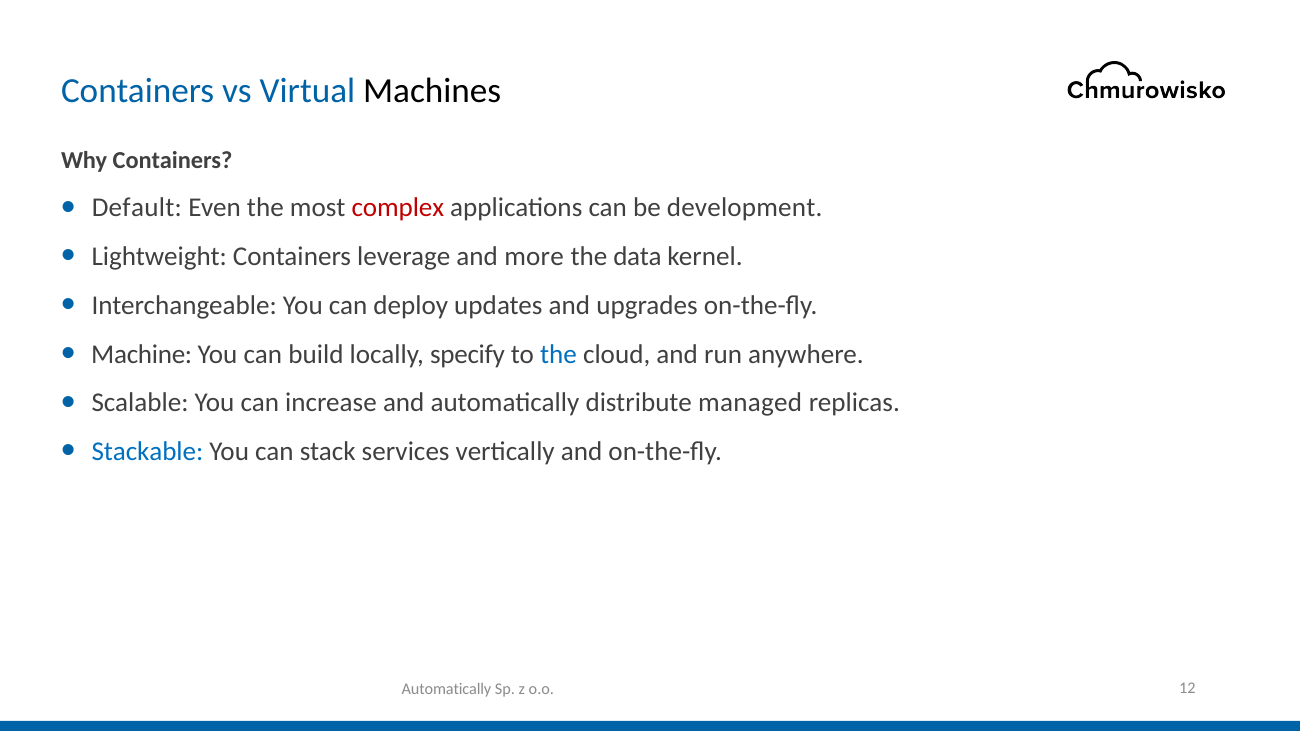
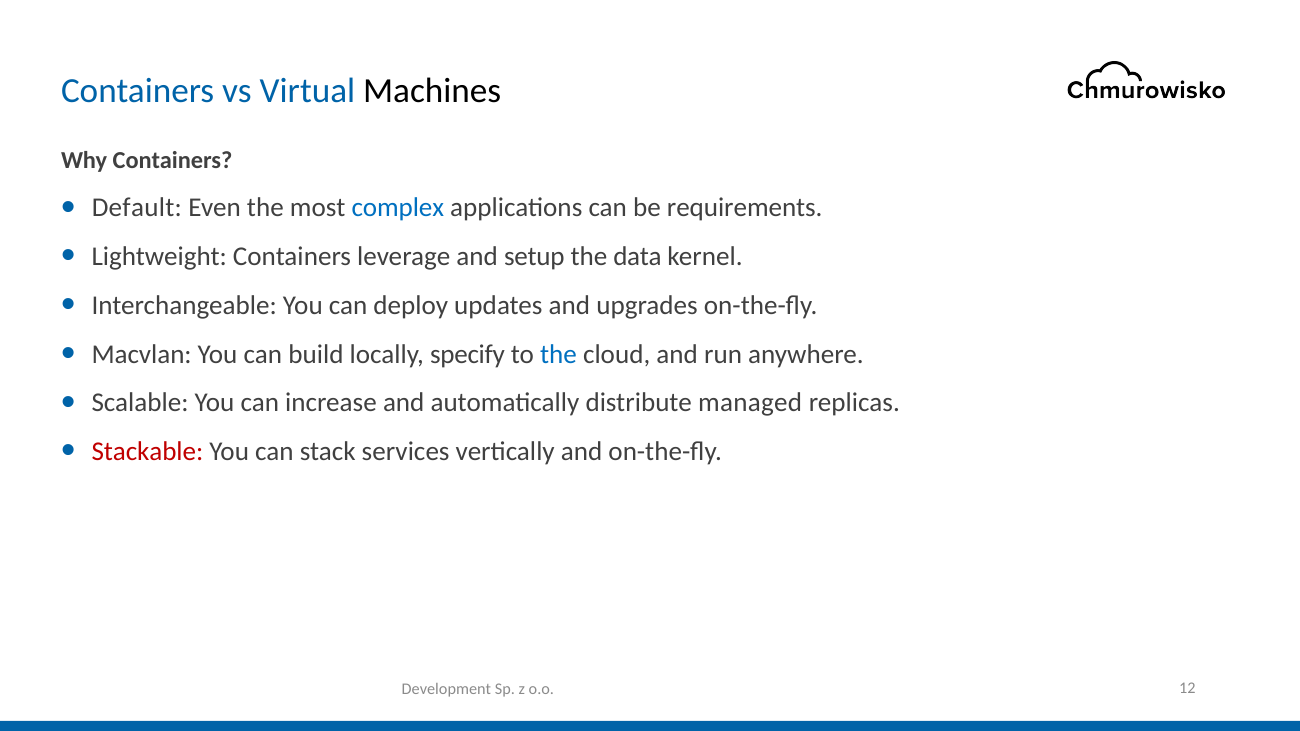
complex colour: red -> blue (398, 208)
development: development -> requirements (745, 208)
more: more -> setup (534, 257)
Machine: Machine -> Macvlan (142, 354)
Stackable colour: blue -> red (147, 452)
Automatically: Automatically -> Development (446, 689)
